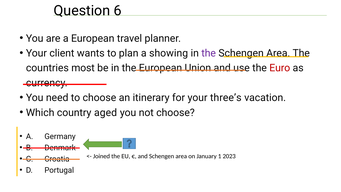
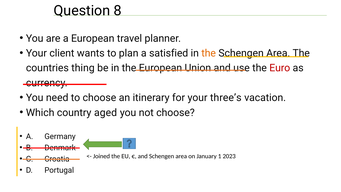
6: 6 -> 8 (118, 11)
showing: showing -> satisfied (169, 53)
the colour: purple -> orange (209, 53)
most: most -> thing (83, 68)
